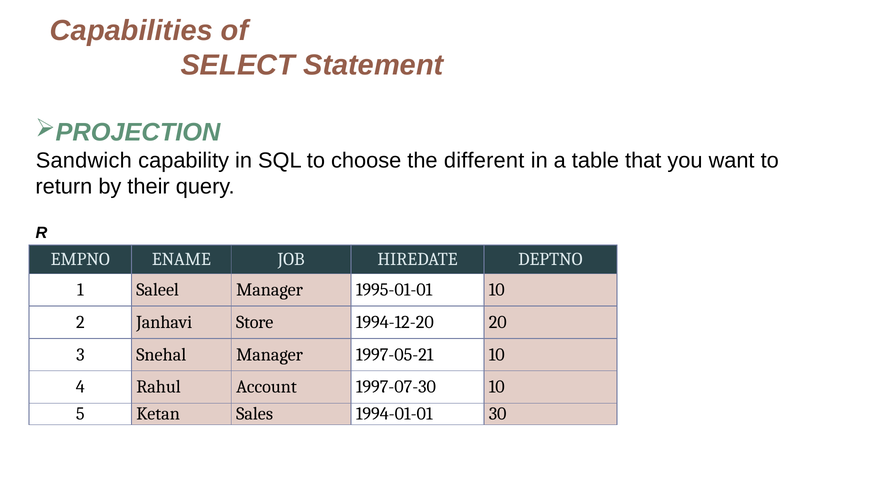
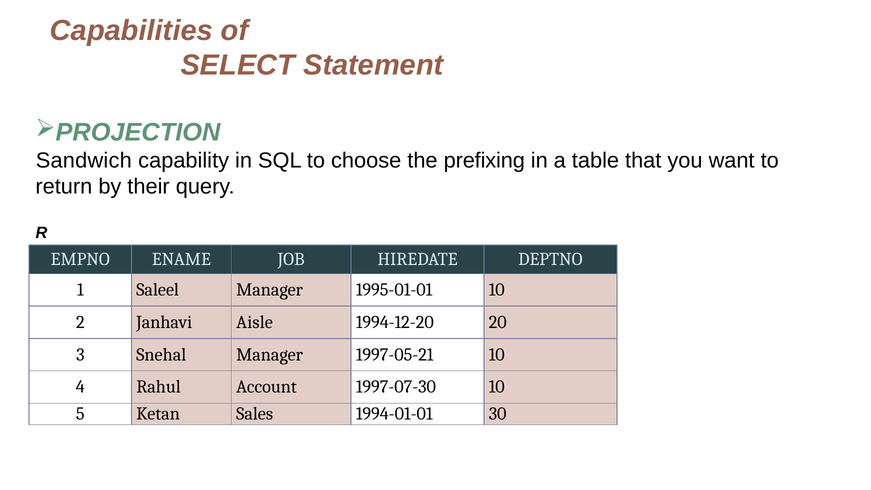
different: different -> prefixing (484, 160)
Store: Store -> Aisle (255, 322)
